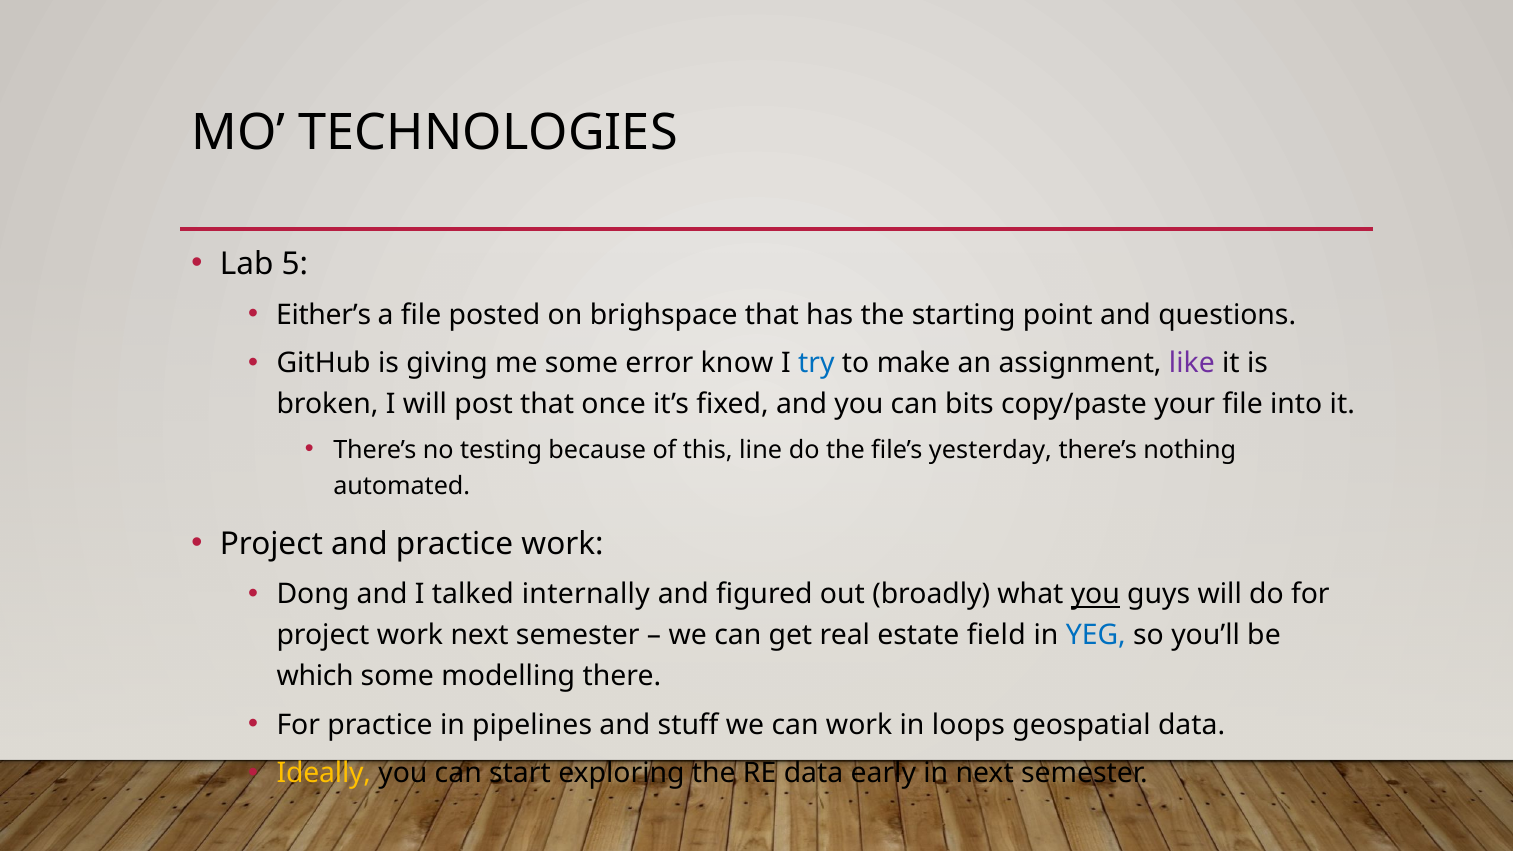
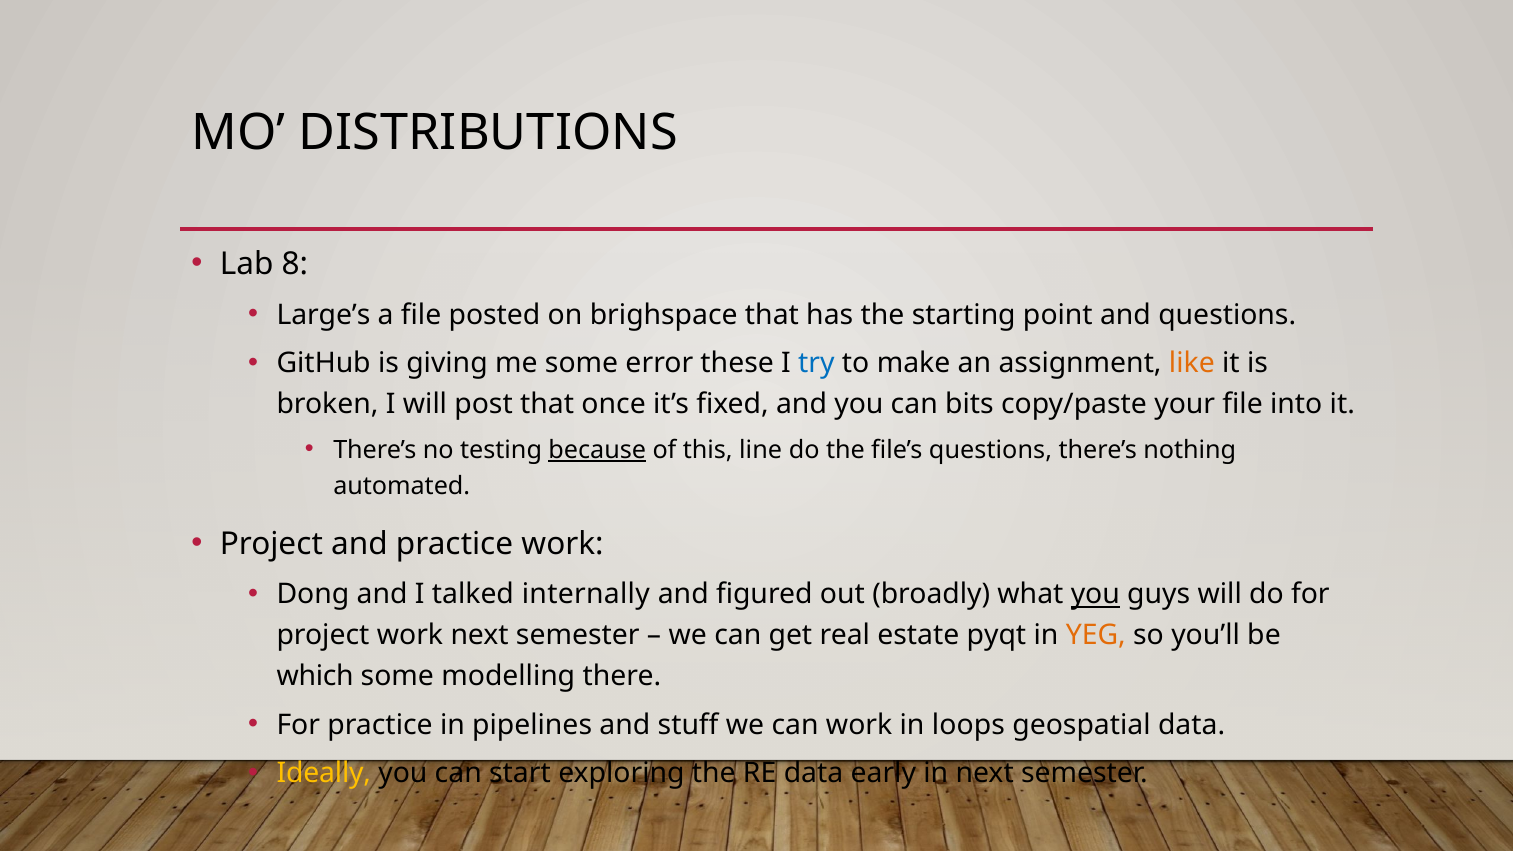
TECHNOLOGIES: TECHNOLOGIES -> DISTRIBUTIONS (488, 132)
5: 5 -> 8 (295, 264)
Either’s: Either’s -> Large’s (324, 315)
know: know -> these (737, 363)
like colour: purple -> orange (1192, 363)
because underline: none -> present (597, 450)
file’s yesterday: yesterday -> questions (990, 450)
field: field -> pyqt (996, 635)
YEG colour: blue -> orange (1096, 635)
